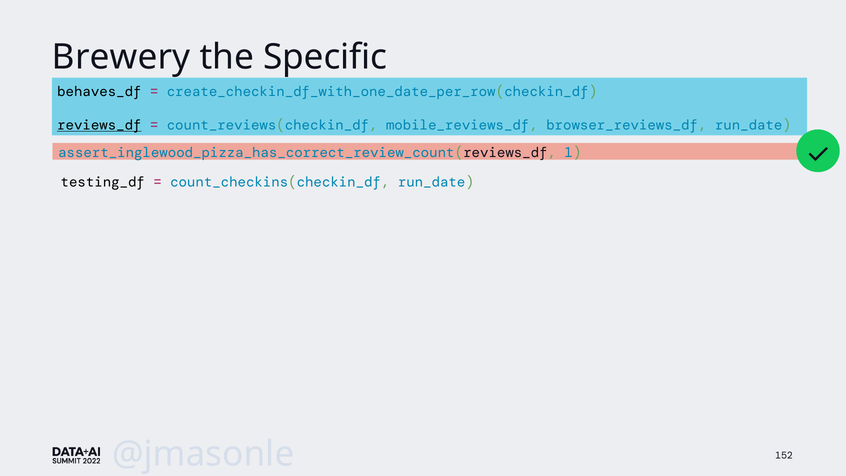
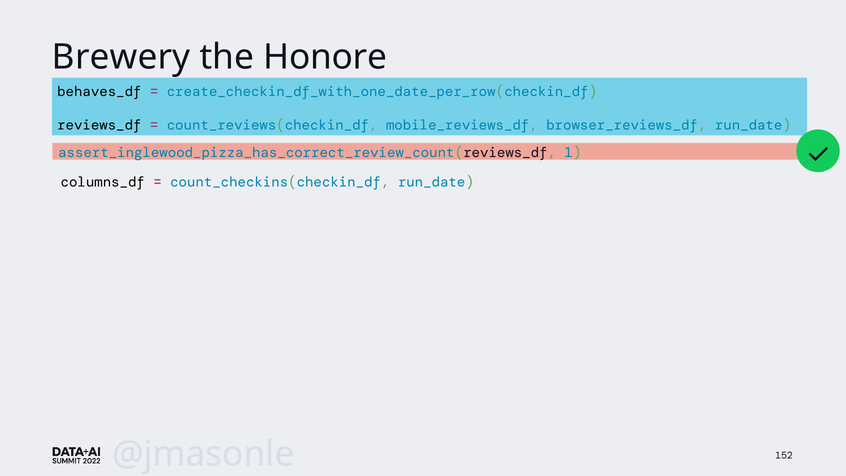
Specific: Specific -> Honore (325, 57)
reviews_df underline: present -> none (99, 125)
testing_df: testing_df -> columns_df (103, 182)
